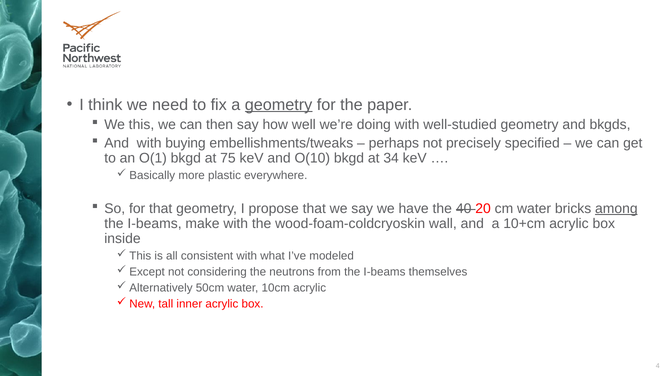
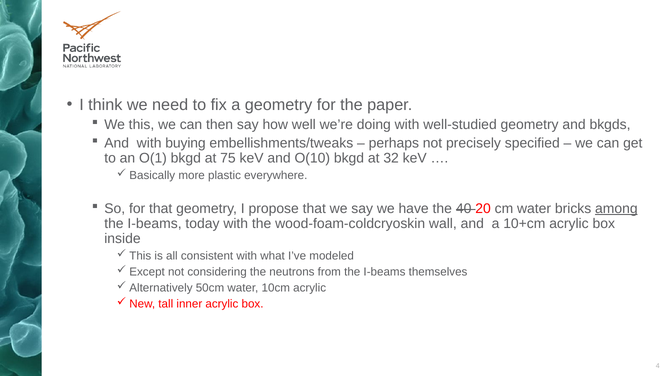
geometry underline: present -> none (279, 105)
34: 34 -> 32 (391, 158)
make: make -> today (202, 224)
